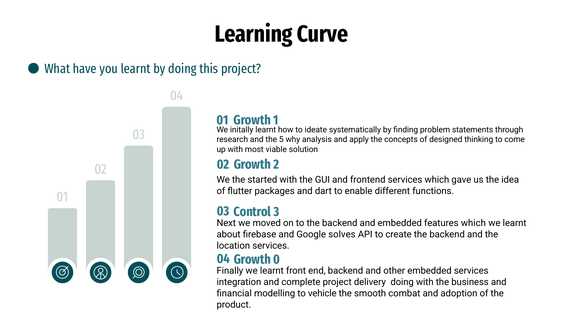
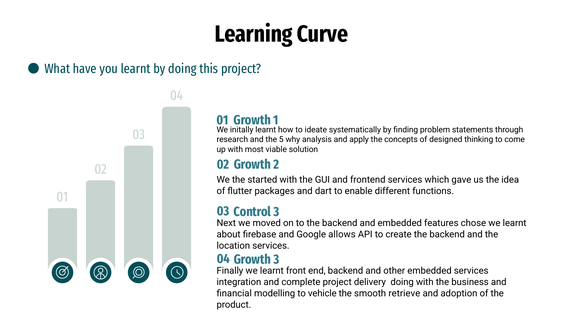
features which: which -> chose (473, 223)
solves: solves -> allows (342, 234)
Growth 0: 0 -> 3 (276, 259)
combat: combat -> retrieve (404, 293)
